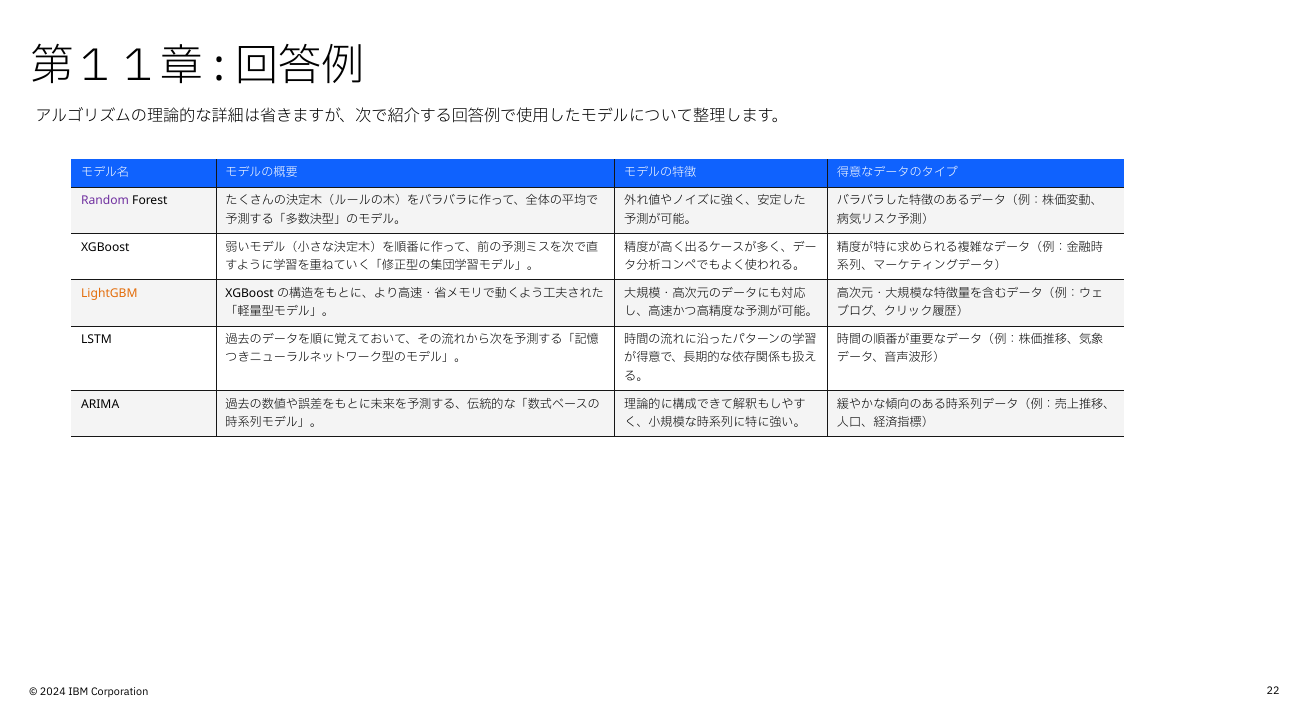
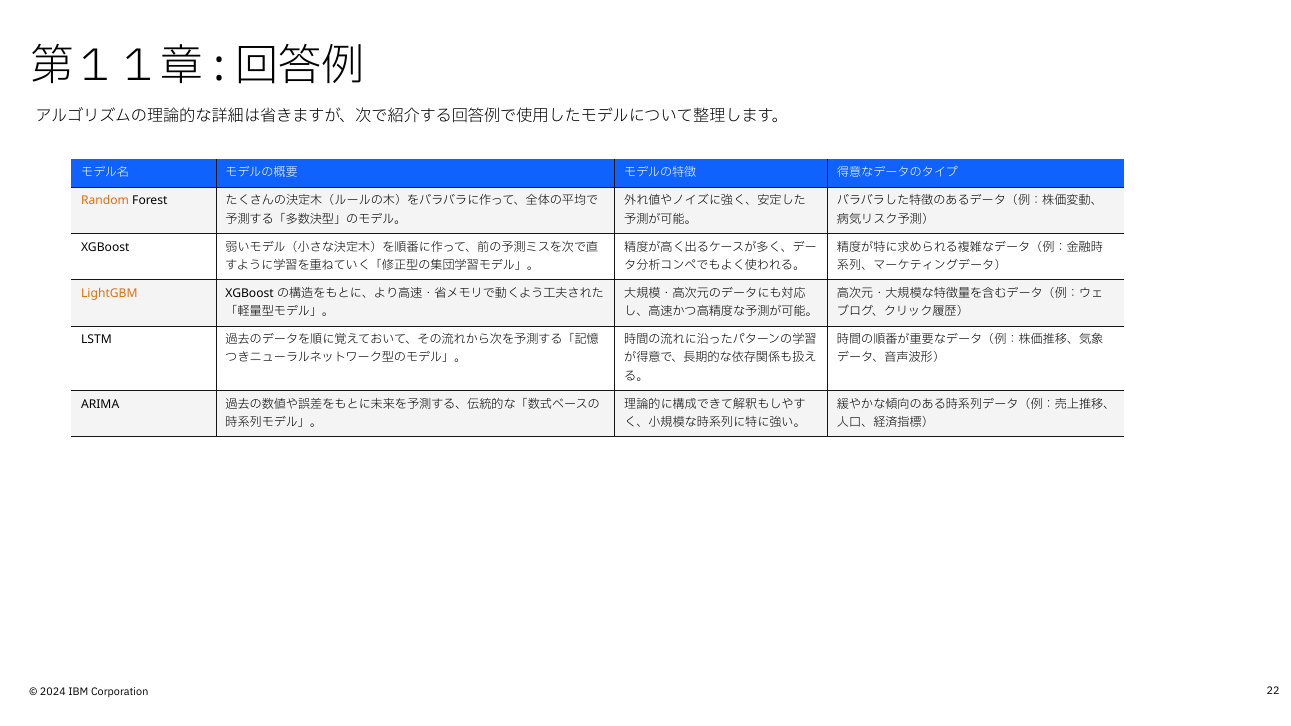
Random colour: purple -> orange (105, 201)
